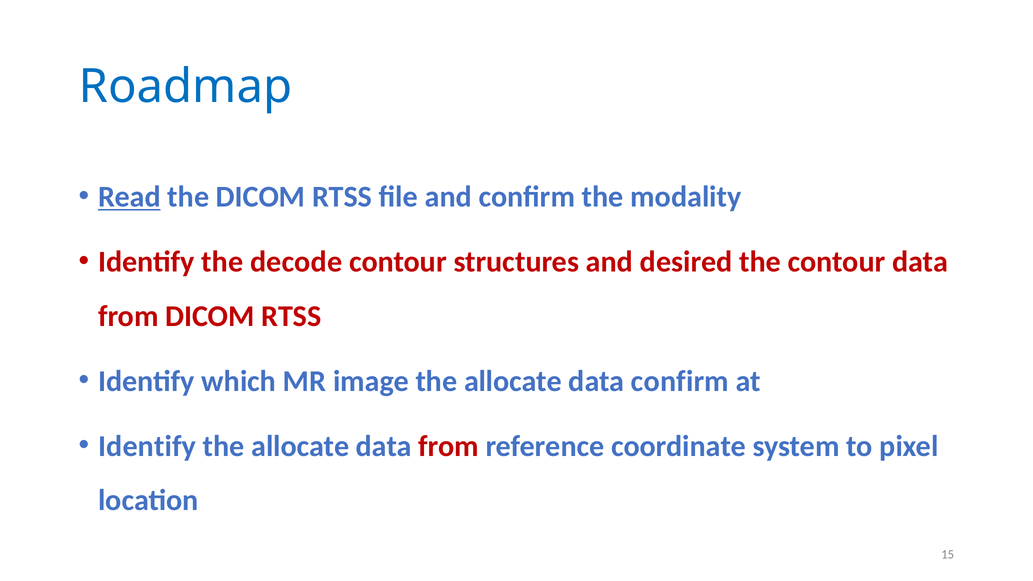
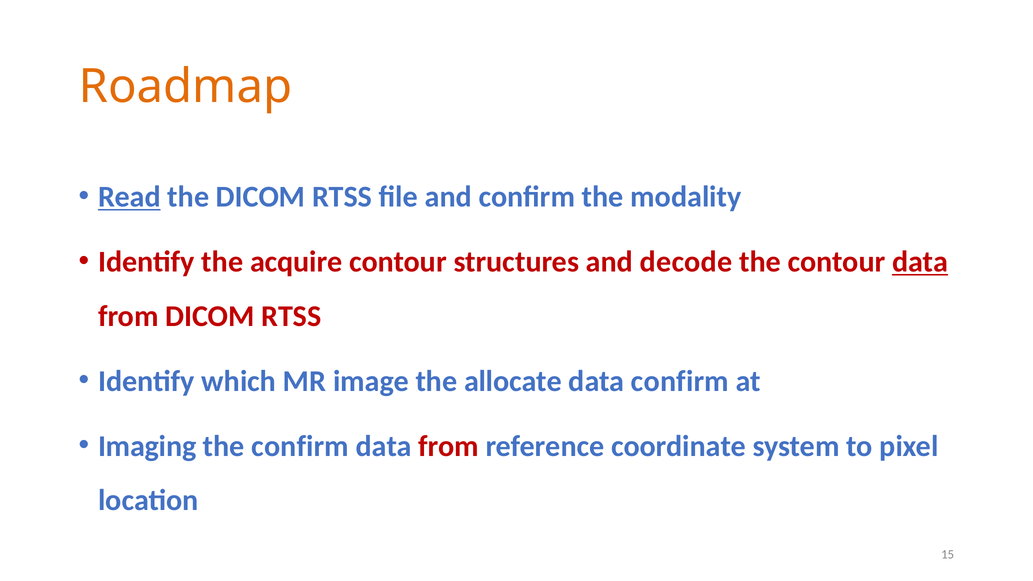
Roadmap colour: blue -> orange (186, 87)
decode: decode -> acquire (296, 262)
desired: desired -> decode (686, 262)
data underline: none -> present (920, 262)
Identify: Identify -> Imaging (147, 446)
allocate: allocate -> confirm (300, 446)
